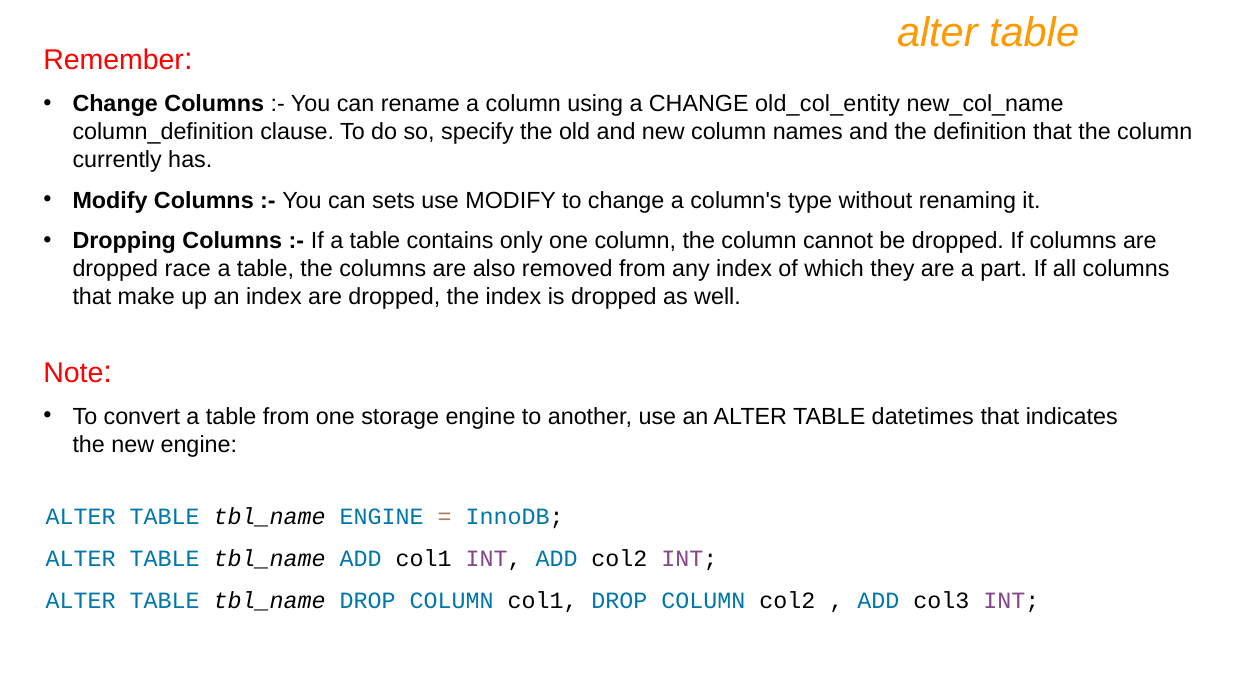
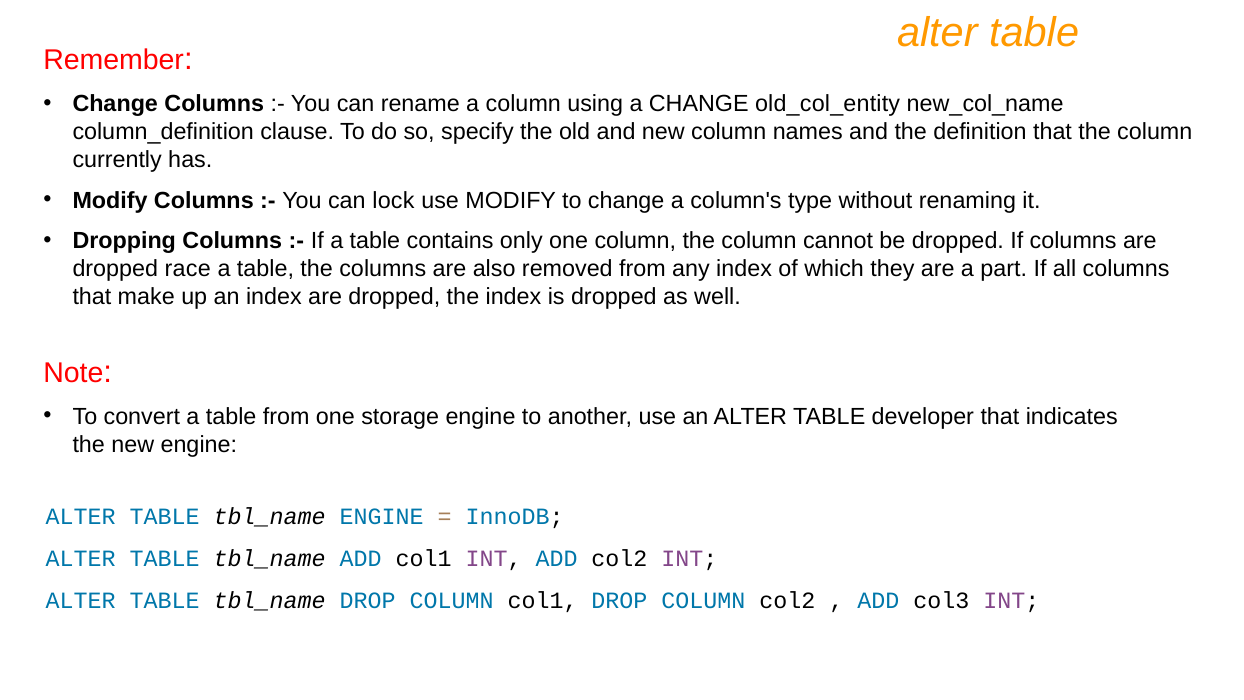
sets: sets -> lock (393, 200)
datetimes: datetimes -> developer (923, 416)
